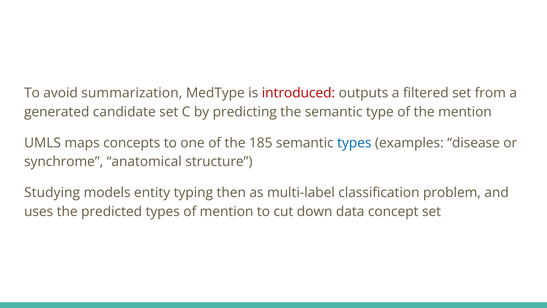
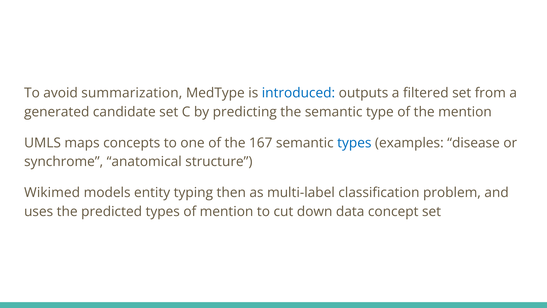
introduced colour: red -> blue (298, 93)
185: 185 -> 167 (261, 143)
Studying: Studying -> Wikimed (52, 193)
